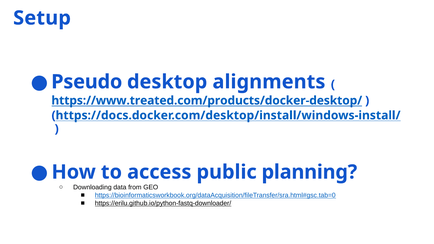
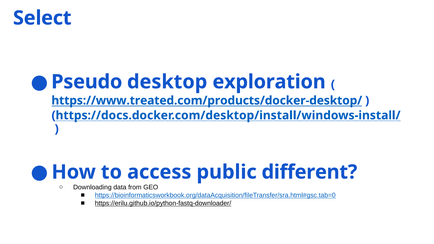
Setup: Setup -> Select (42, 18)
alignments: alignments -> exploration (269, 82)
planning: planning -> different (309, 172)
